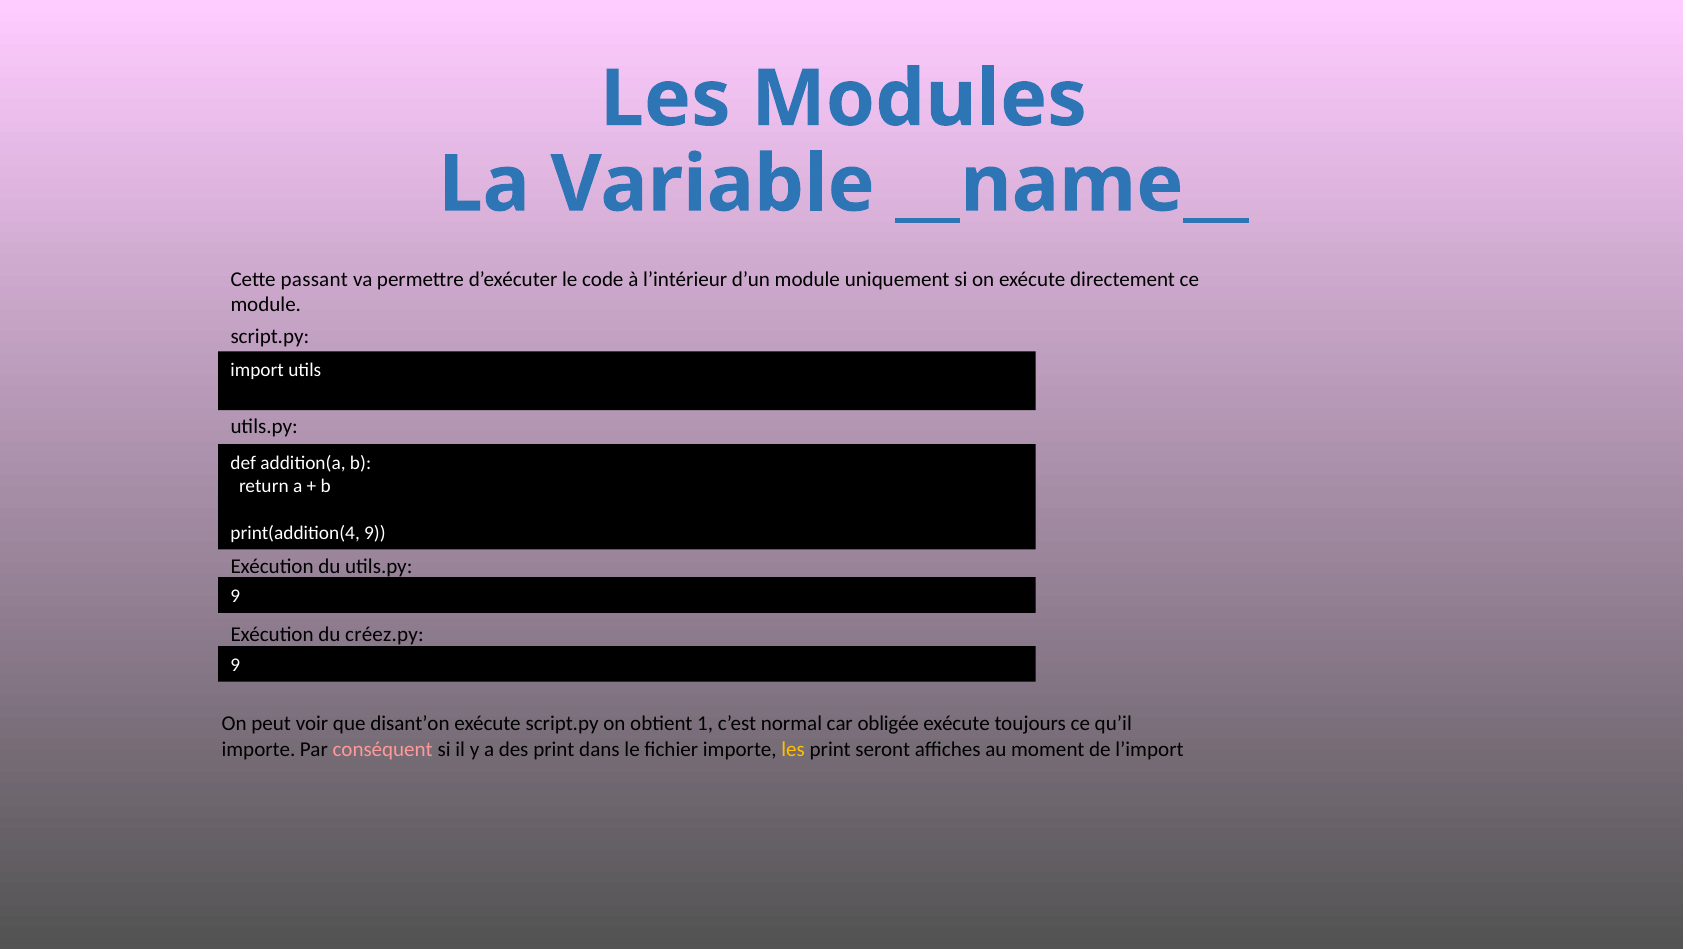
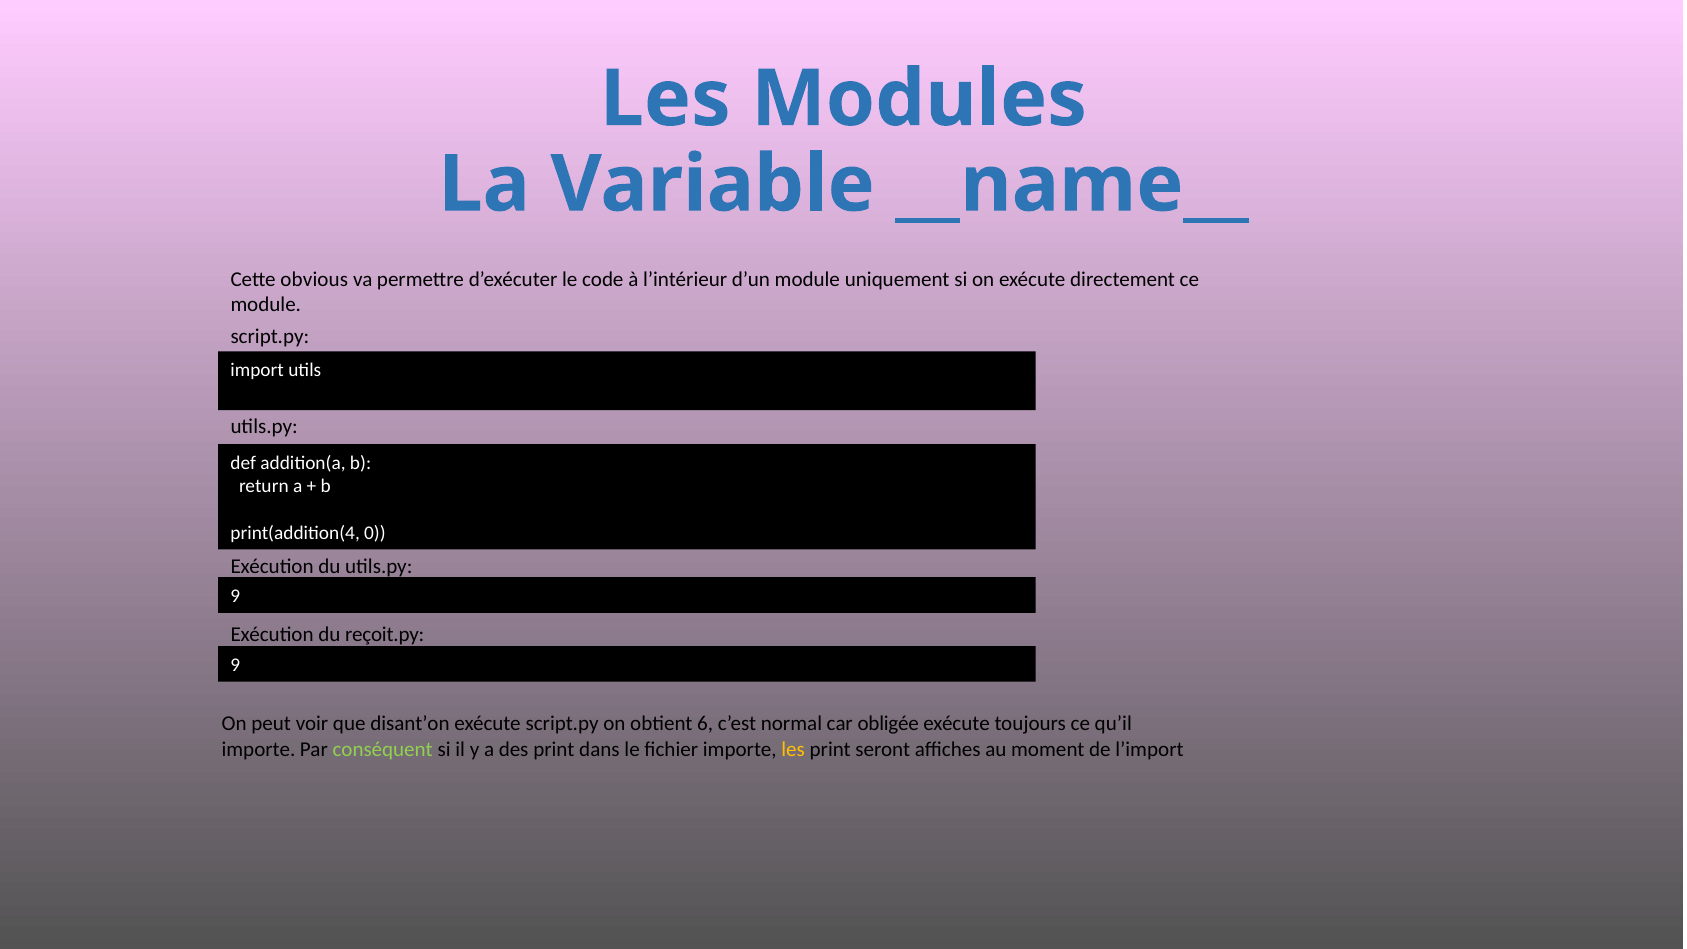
passant: passant -> obvious (314, 279)
print(addition(4 9: 9 -> 0 (375, 533)
créez.py: créez.py -> reçoit.py (385, 635)
1: 1 -> 6 (705, 724)
conséquent colour: pink -> light green (383, 749)
